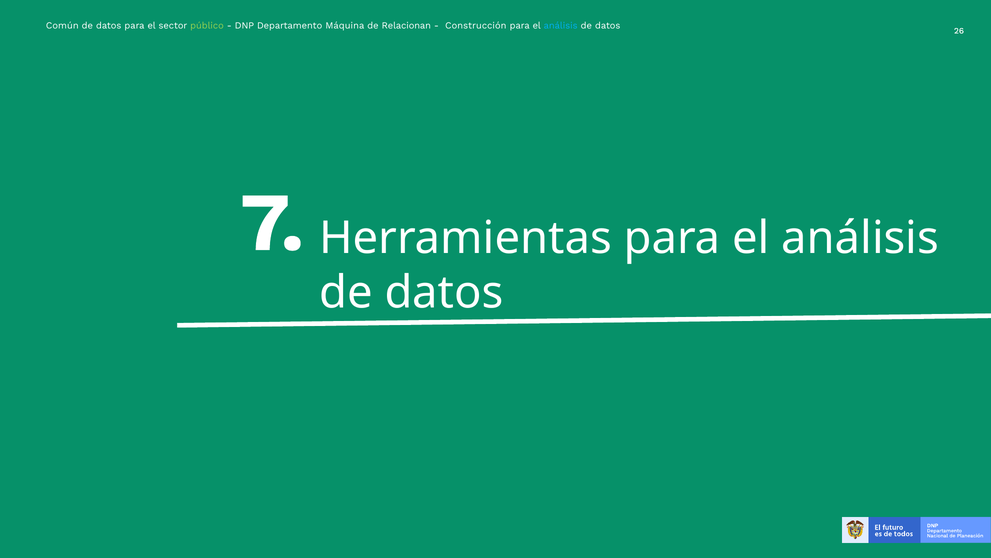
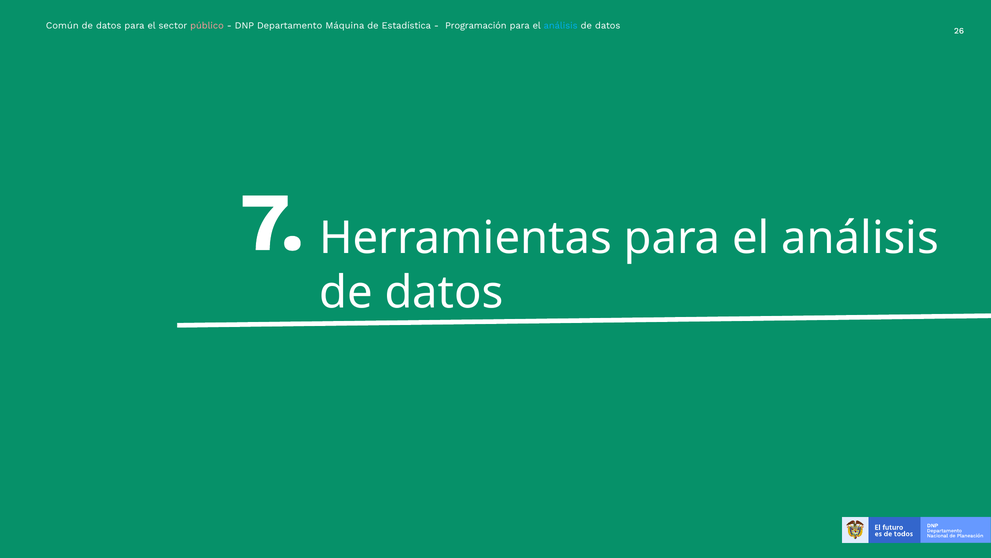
público colour: light green -> pink (207, 25)
Relacionan: Relacionan -> Estadística (406, 25)
Construcción: Construcción -> Programación (476, 25)
